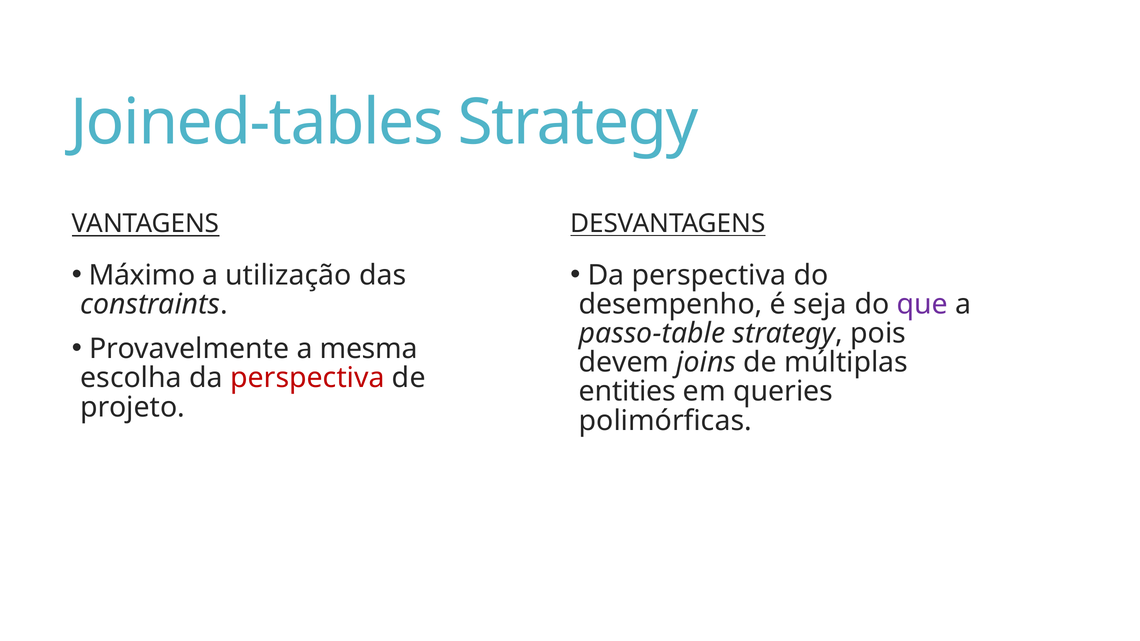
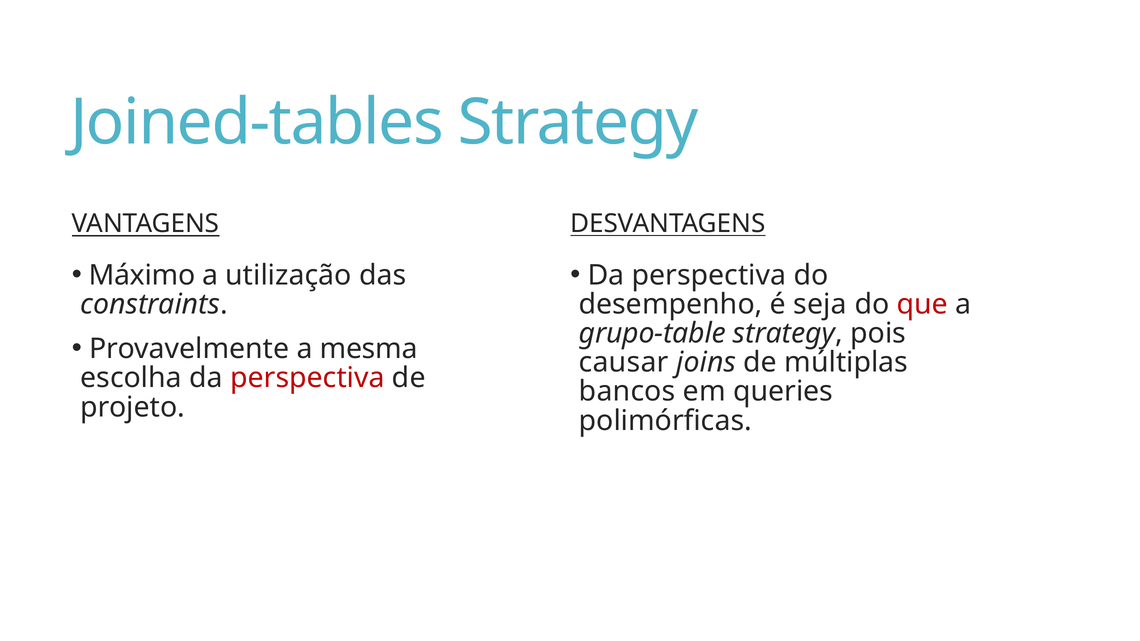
que colour: purple -> red (922, 304)
passo-table: passo-table -> grupo-table (652, 334)
devem: devem -> causar (624, 363)
entities: entities -> bancos (627, 392)
